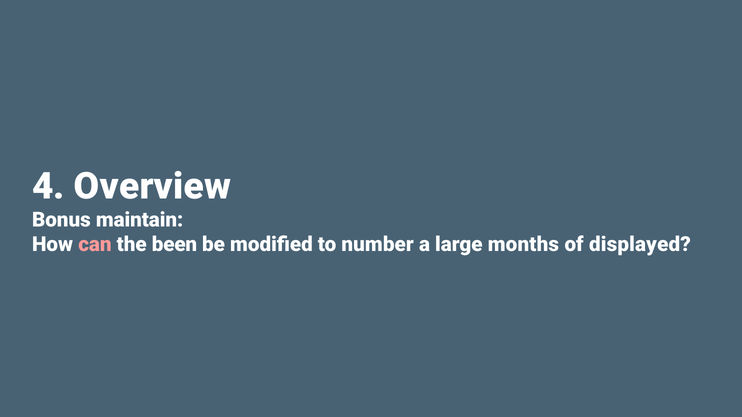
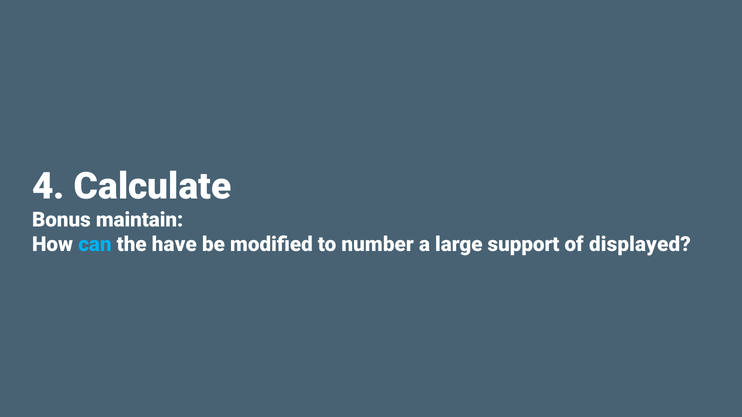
Overview: Overview -> Calculate (153, 187)
can colour: pink -> light blue (95, 245)
been: been -> have (174, 245)
months: months -> support (524, 245)
